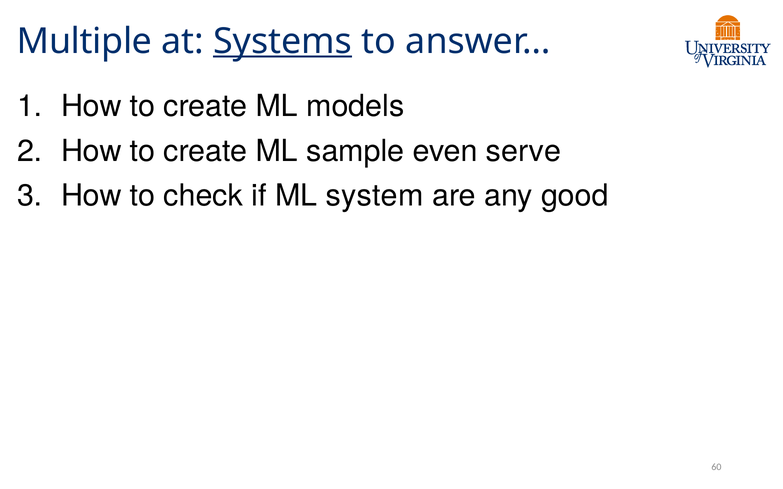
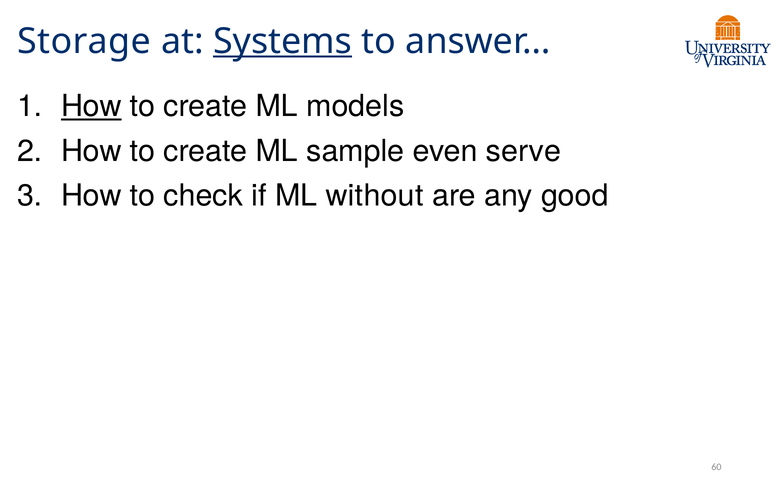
Multiple: Multiple -> Storage (84, 41)
How underline: none -> present (91, 106)
system: system -> without (375, 196)
